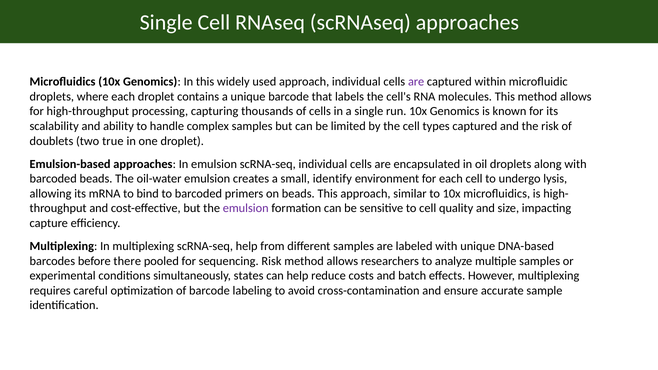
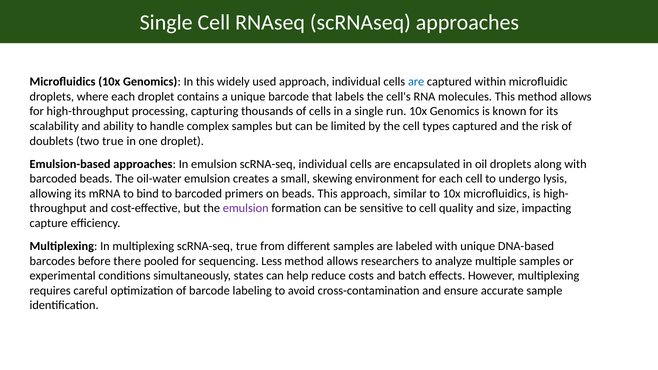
are colour: purple -> blue (416, 82)
identify: identify -> skewing (332, 179)
scRNA-seq help: help -> true (247, 246)
sequencing Risk: Risk -> Less (272, 261)
